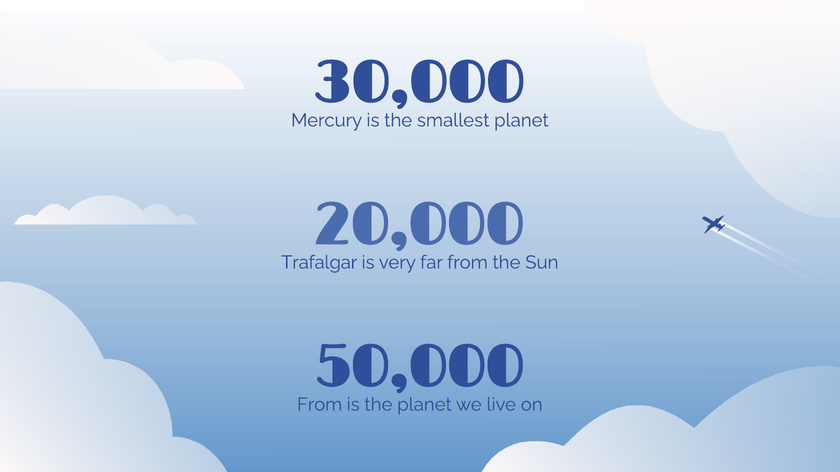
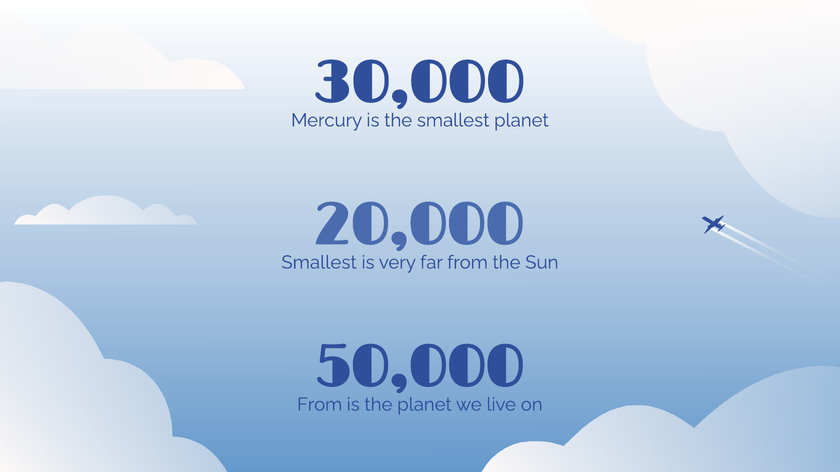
Trafalgar: Trafalgar -> Smallest (319, 263)
